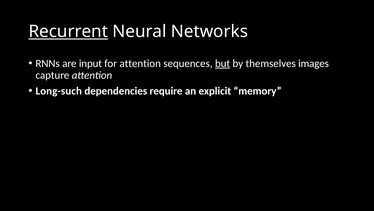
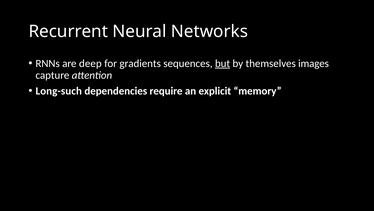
Recurrent underline: present -> none (68, 31)
input: input -> deep (90, 63)
for attention: attention -> gradients (140, 63)
